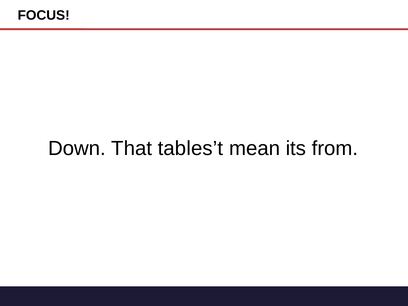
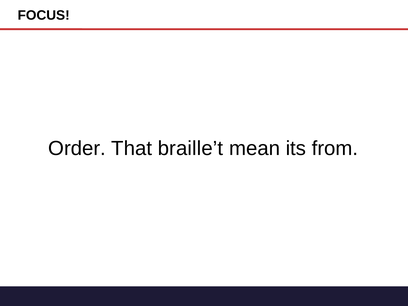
Down: Down -> Order (77, 148)
tables’t: tables’t -> braille’t (190, 148)
